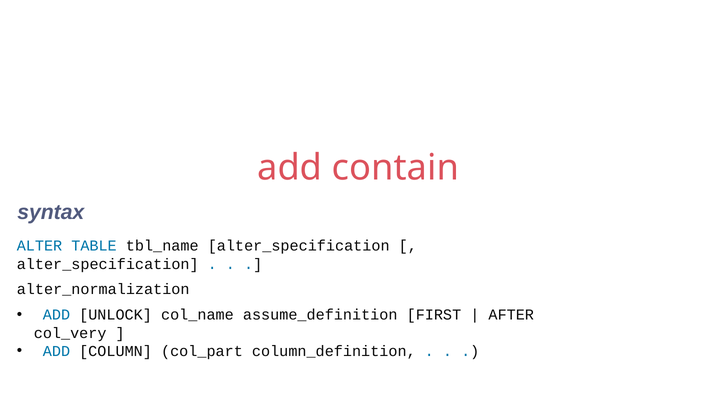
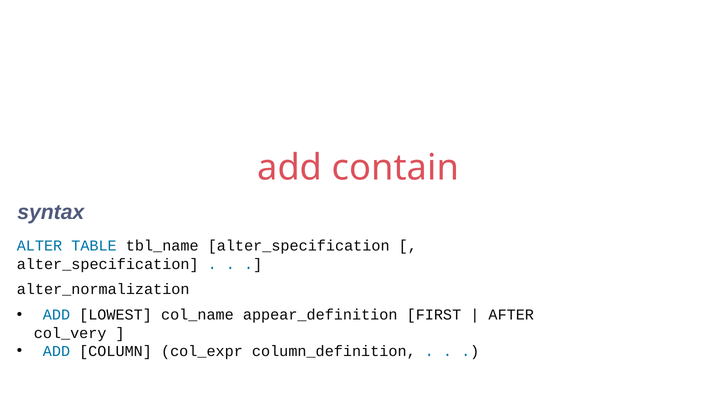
UNLOCK: UNLOCK -> LOWEST (116, 314)
assume_definition: assume_definition -> appear_definition (320, 314)
col_part: col_part -> col_expr (202, 351)
